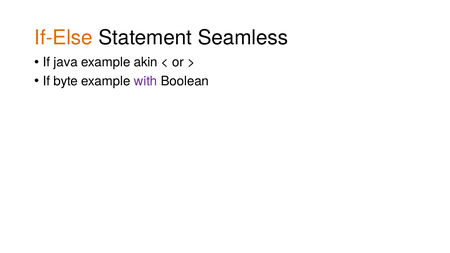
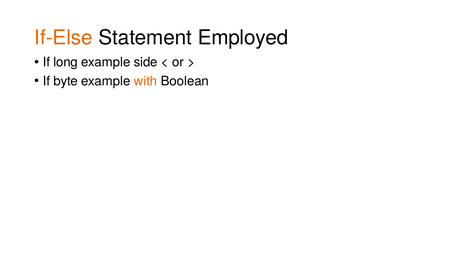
Seamless: Seamless -> Employed (243, 38)
java: java -> long (66, 62)
akin: akin -> side (146, 62)
with colour: purple -> orange (146, 81)
